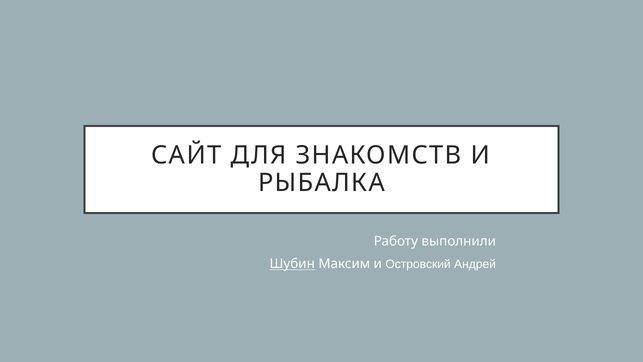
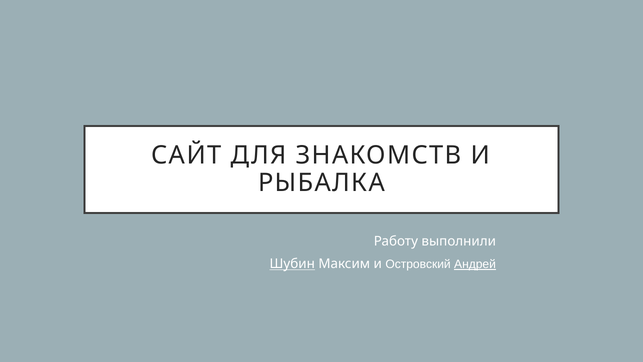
Андрей underline: none -> present (475, 264)
